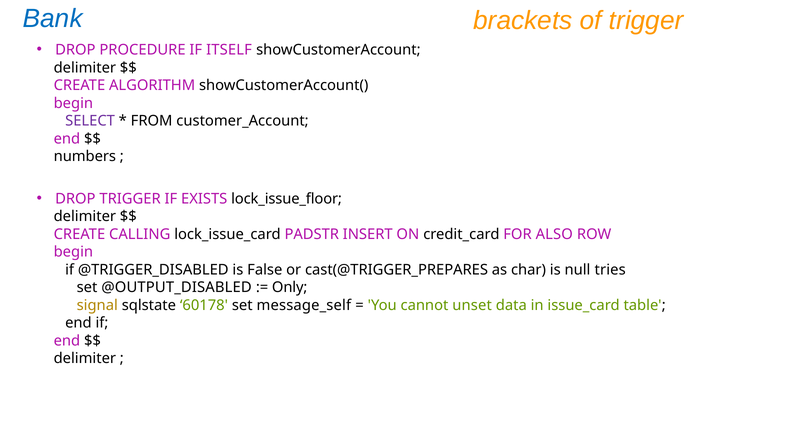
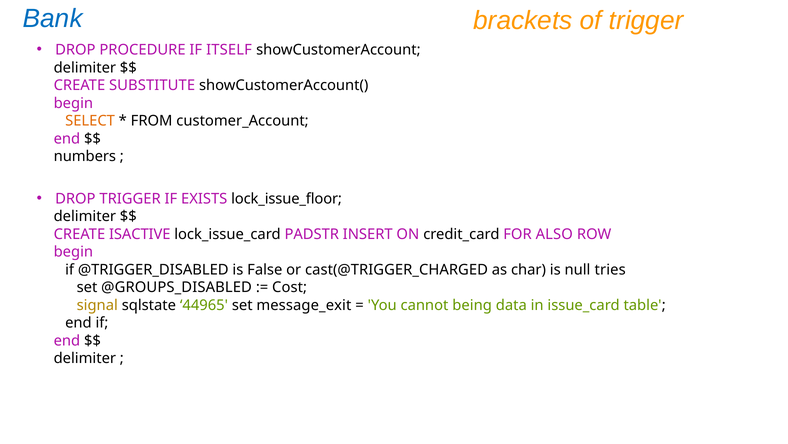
ALGORITHM: ALGORITHM -> SUBSTITUTE (152, 85)
SELECT colour: purple -> orange (90, 121)
CALLING: CALLING -> ISACTIVE (140, 234)
cast(@TRIGGER_PREPARES: cast(@TRIGGER_PREPARES -> cast(@TRIGGER_CHARGED (397, 269)
@OUTPUT_DISABLED: @OUTPUT_DISABLED -> @GROUPS_DISABLED (177, 287)
Only: Only -> Cost (290, 287)
60178: 60178 -> 44965 (204, 305)
message_self: message_self -> message_exit (304, 305)
unset: unset -> being (472, 305)
